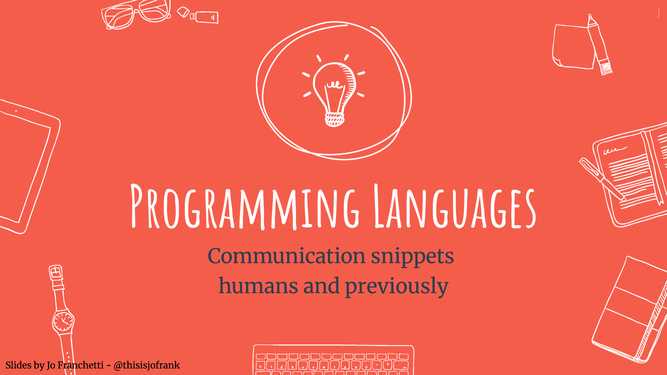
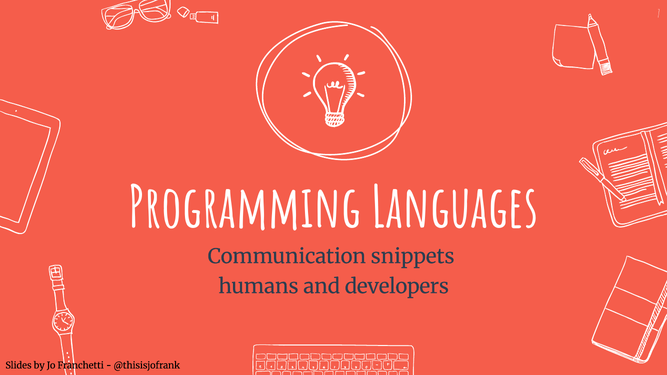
previously: previously -> developers (397, 287)
